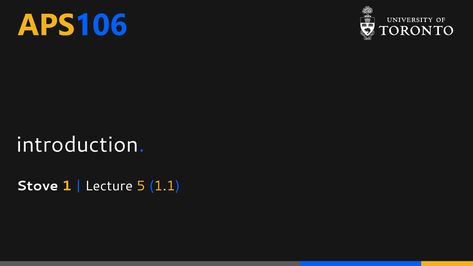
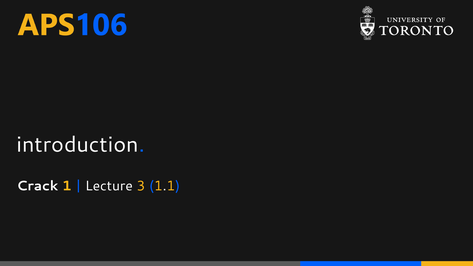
Stove: Stove -> Crack (37, 186)
5: 5 -> 3 (141, 186)
